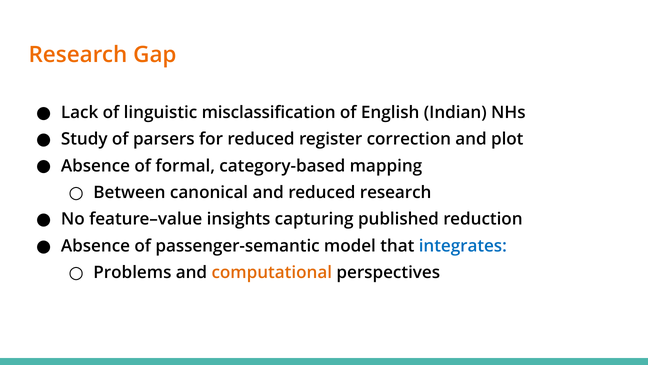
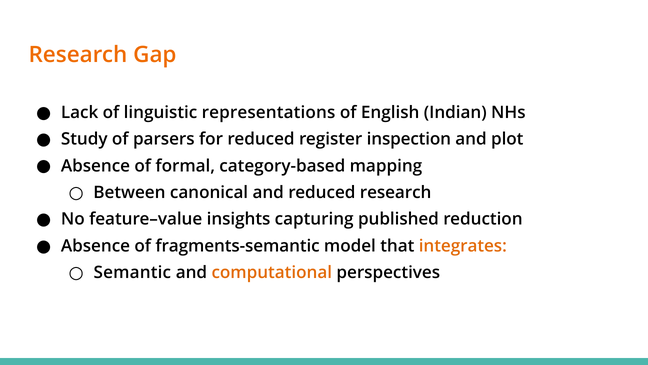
misclassification: misclassification -> representations (268, 112)
correction: correction -> inspection (409, 139)
passenger-semantic: passenger-semantic -> fragments-semantic (238, 246)
integrates colour: blue -> orange (463, 246)
Problems: Problems -> Semantic (132, 272)
